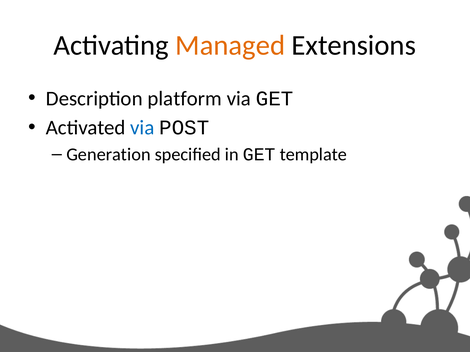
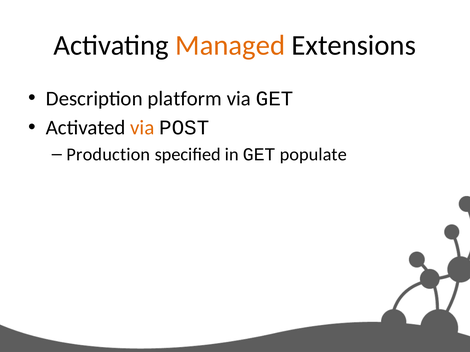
via colour: blue -> orange (142, 128)
Generation: Generation -> Production (108, 155)
template: template -> populate (313, 155)
